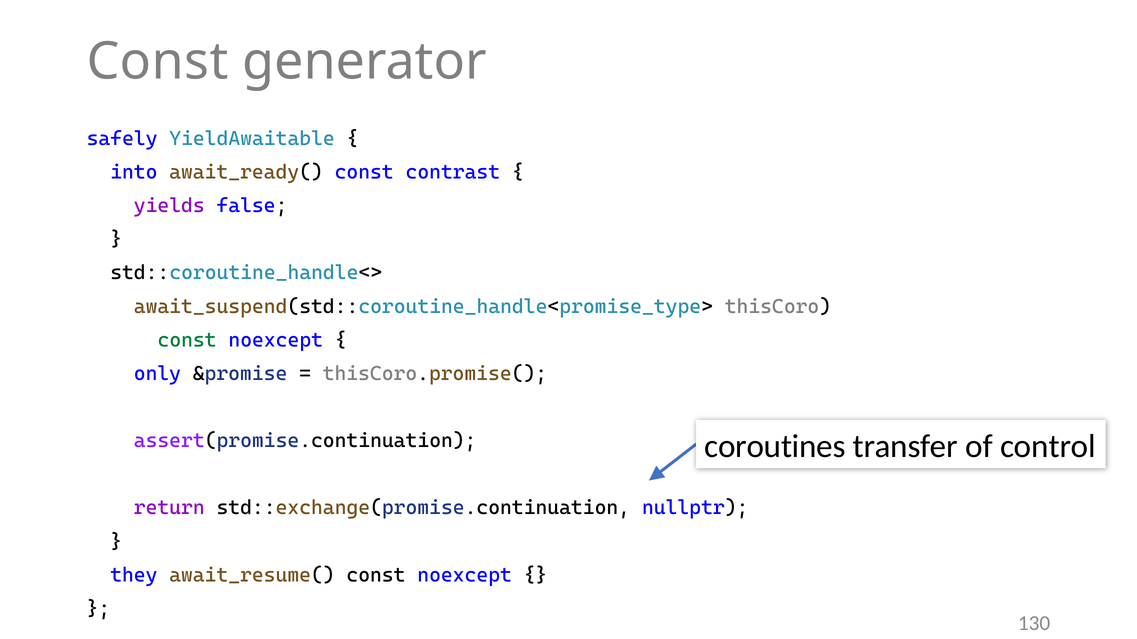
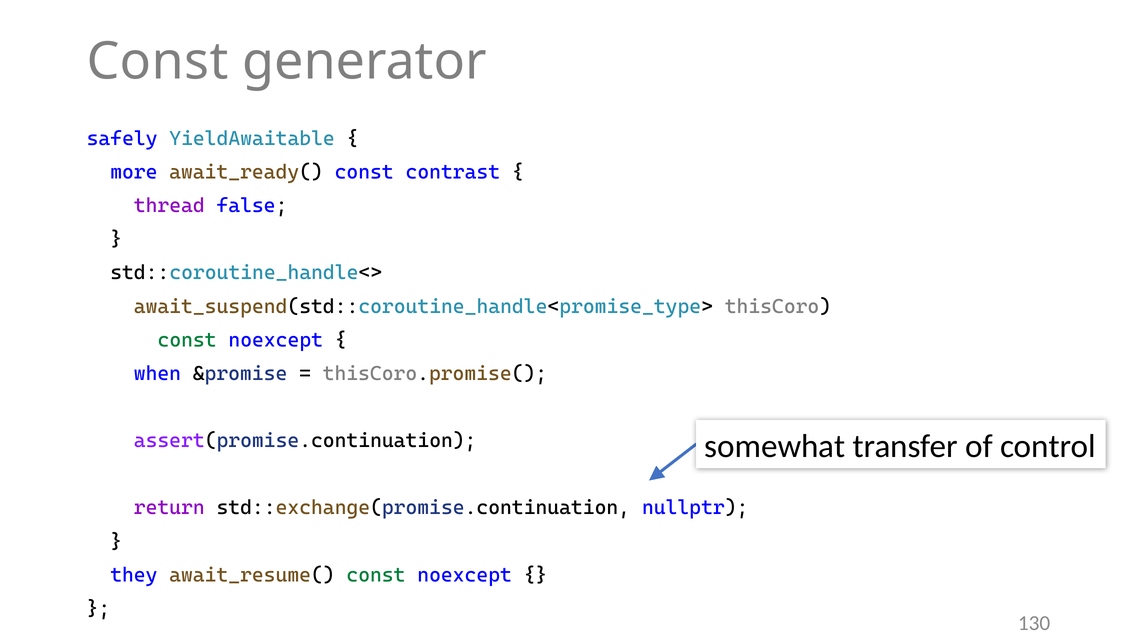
into: into -> more (134, 172)
yields: yields -> thread (169, 206)
only: only -> when (157, 374)
coroutines: coroutines -> somewhat (775, 447)
const colour: black -> green (376, 576)
